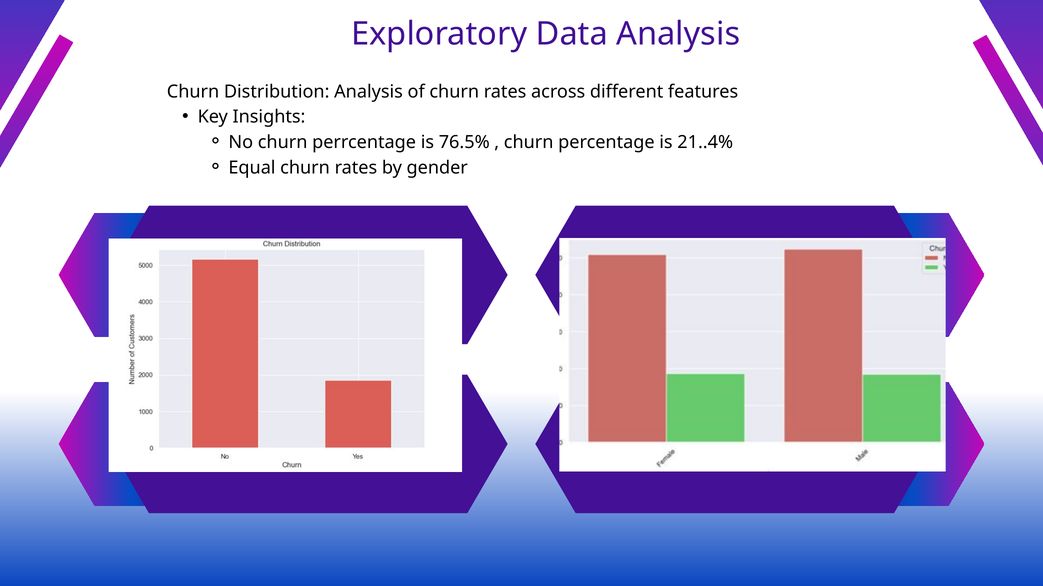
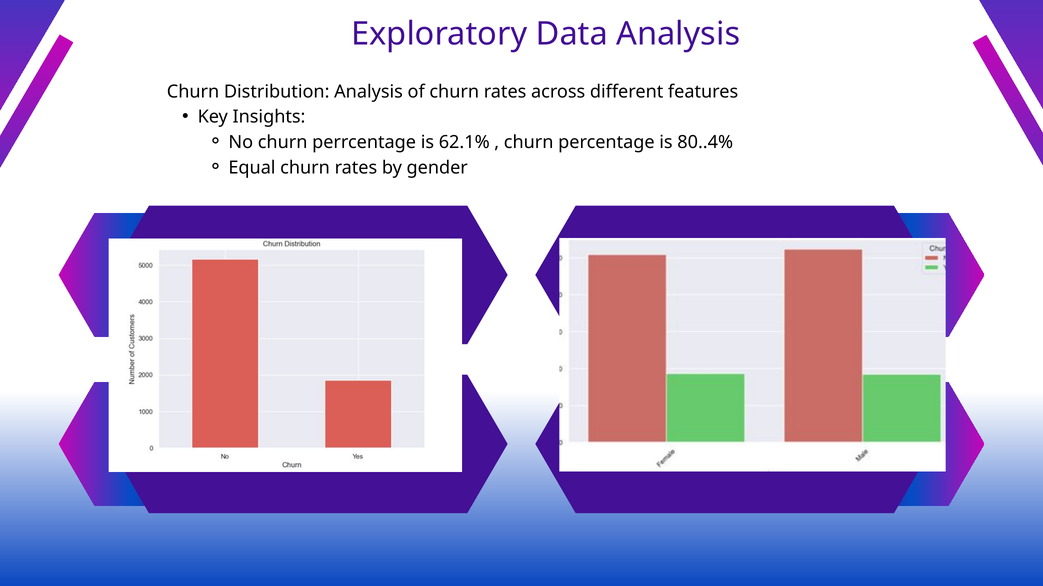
76.5%: 76.5% -> 62.1% (464, 142)
21..4%: 21..4% -> 80..4% (705, 142)
